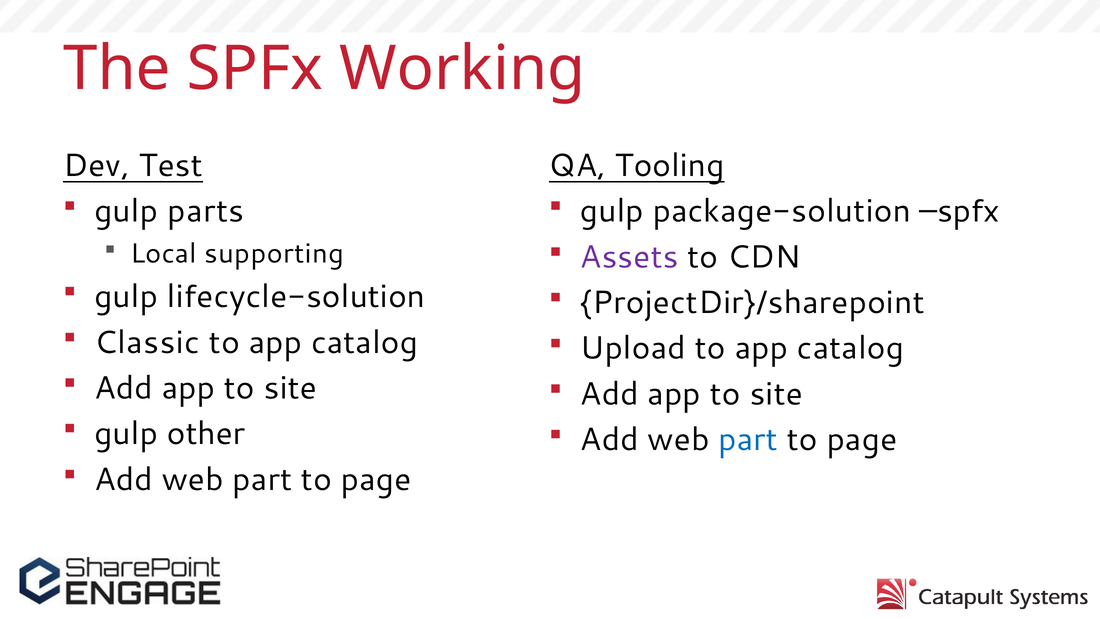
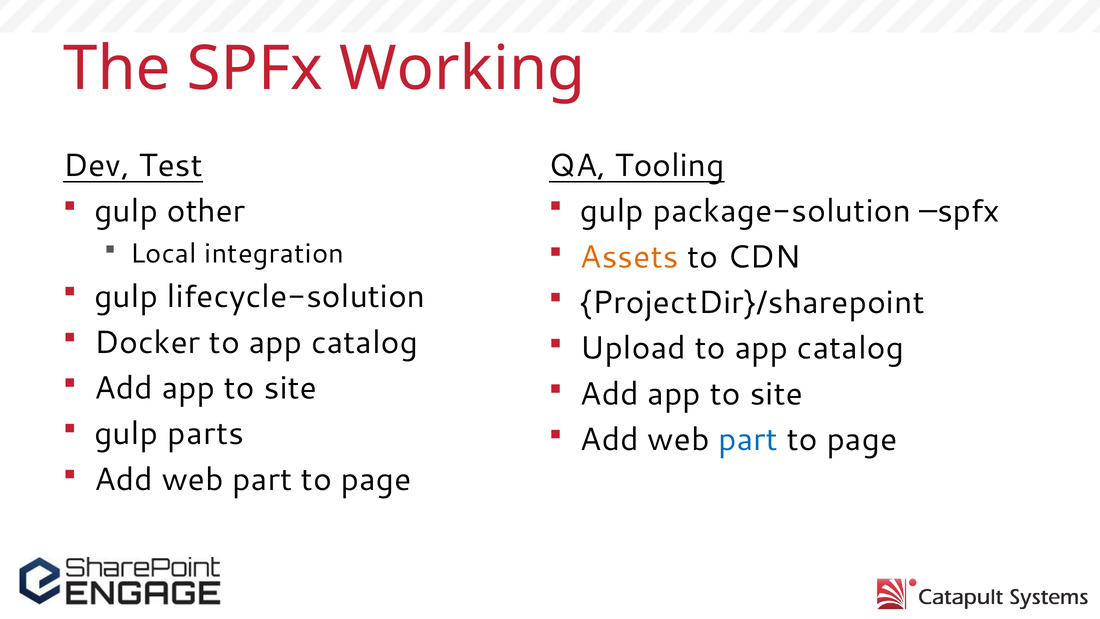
parts: parts -> other (206, 211)
supporting: supporting -> integration (274, 254)
Assets colour: purple -> orange (629, 257)
Classic: Classic -> Docker (147, 342)
other: other -> parts (206, 434)
